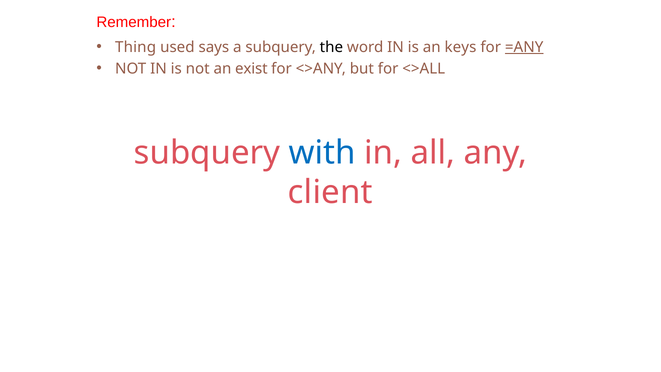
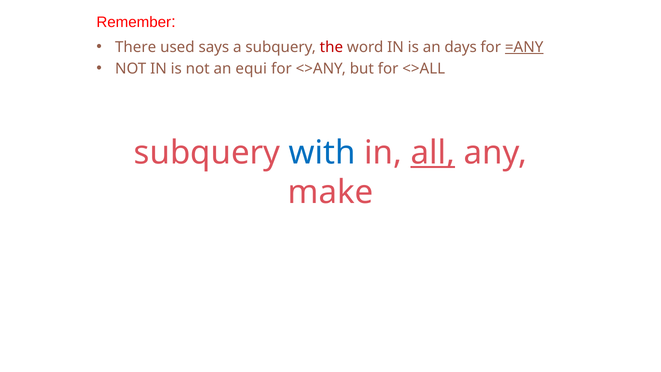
Thing: Thing -> There (136, 47)
the colour: black -> red (331, 47)
keys: keys -> days (461, 47)
exist: exist -> equi (251, 69)
all underline: none -> present (433, 153)
client: client -> make (331, 192)
